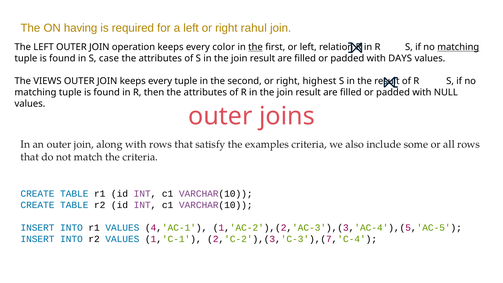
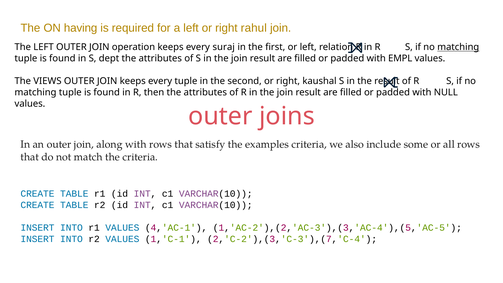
color: color -> suraj (224, 47)
the underline: present -> none (256, 47)
case: case -> dept (109, 58)
DAYS: DAYS -> EMPL (400, 58)
highest: highest -> kaushal (319, 81)
